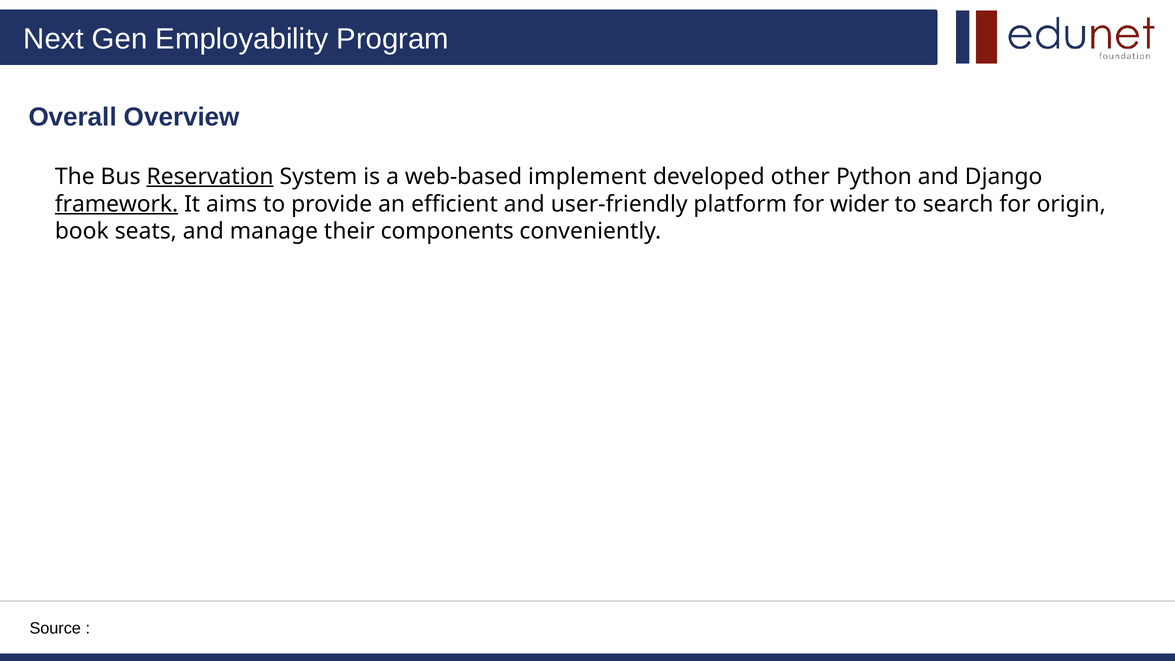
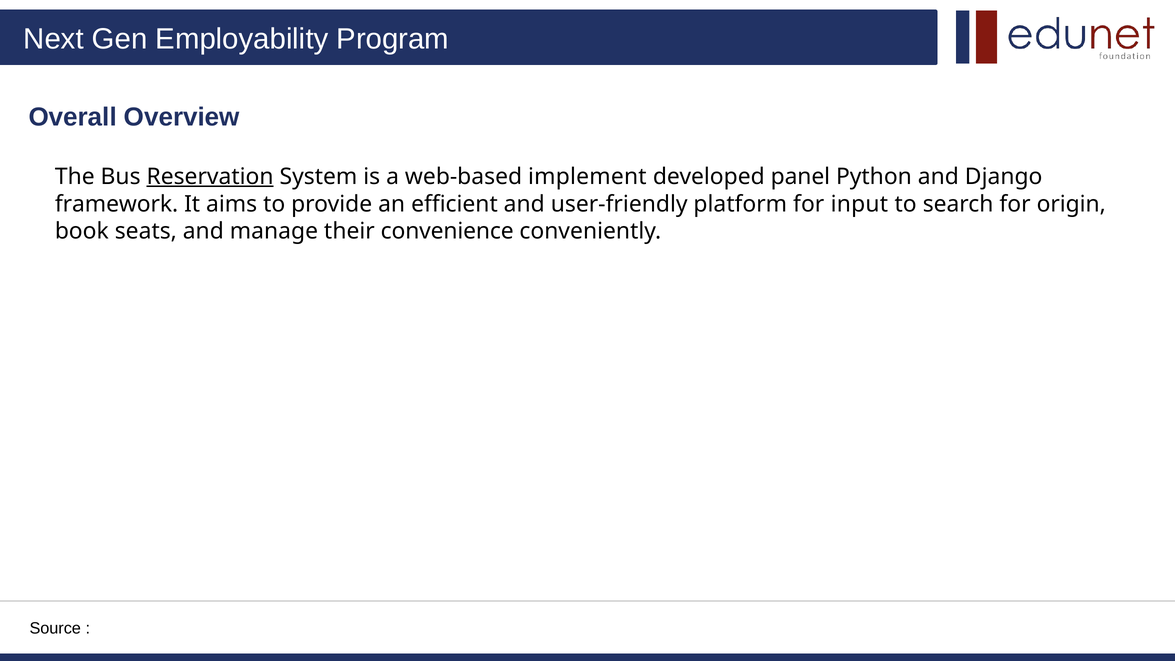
other: other -> panel (800, 177)
framework underline: present -> none (117, 204)
wider: wider -> input (859, 204)
components: components -> convenience (447, 231)
